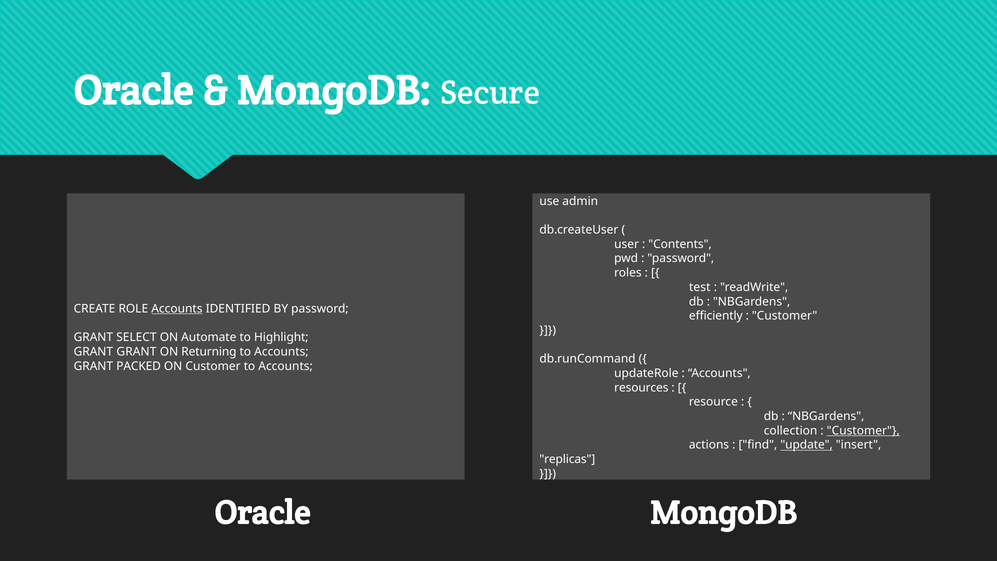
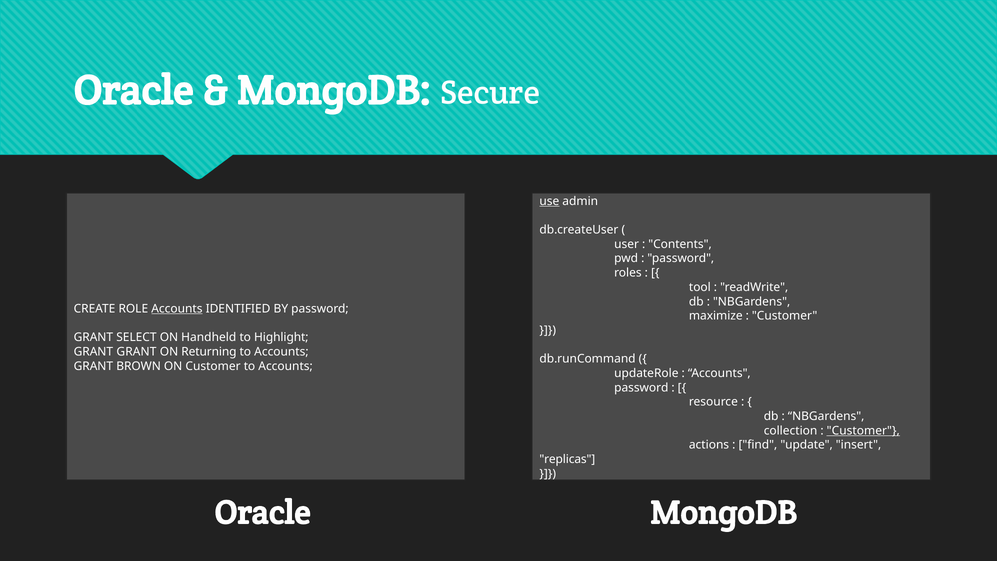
use underline: none -> present (549, 201)
test: test -> tool (700, 287)
efficiently: efficiently -> maximize (716, 316)
Automate: Automate -> Handheld (209, 337)
PACKED: PACKED -> BROWN (139, 366)
resources: resources -> password (641, 387)
update underline: present -> none (807, 445)
